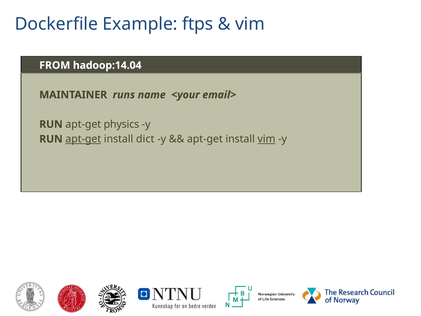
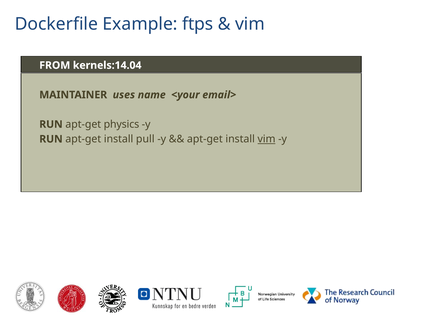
hadoop:14.04: hadoop:14.04 -> kernels:14.04 (107, 65)
runs: runs -> uses (124, 95)
apt-get underline: present -> none (83, 139)
dict: dict -> pull (145, 139)
